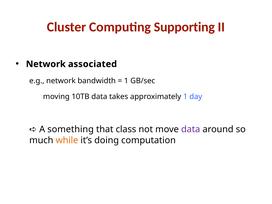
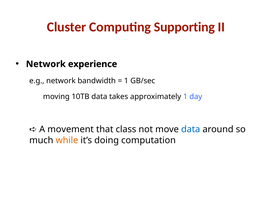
associated: associated -> experience (93, 64)
something: something -> movement (71, 129)
data colour: purple -> blue (191, 129)
